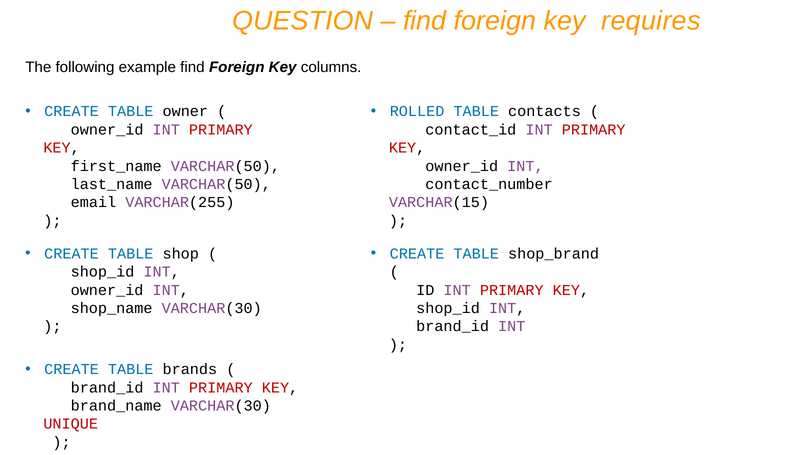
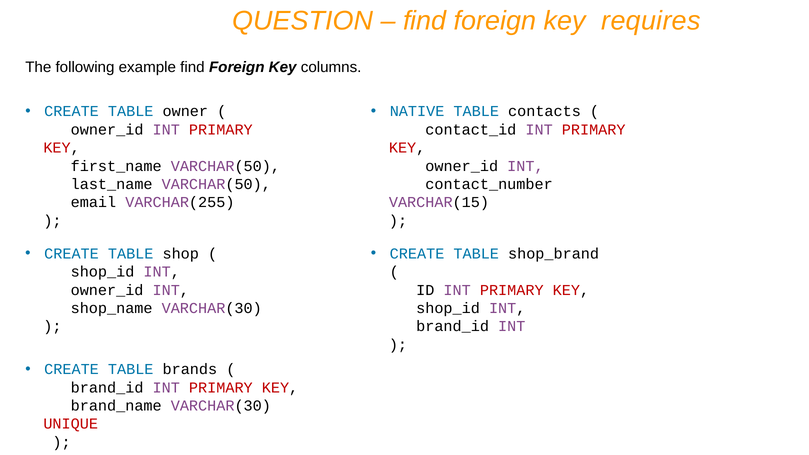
ROLLED: ROLLED -> NATIVE (417, 111)
